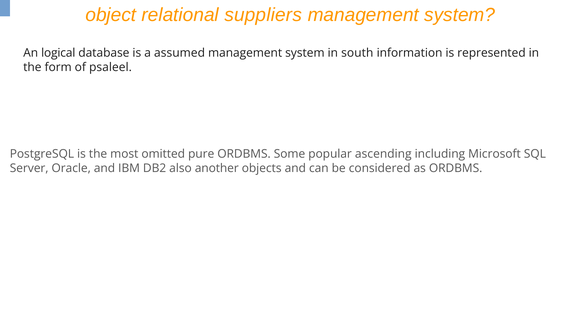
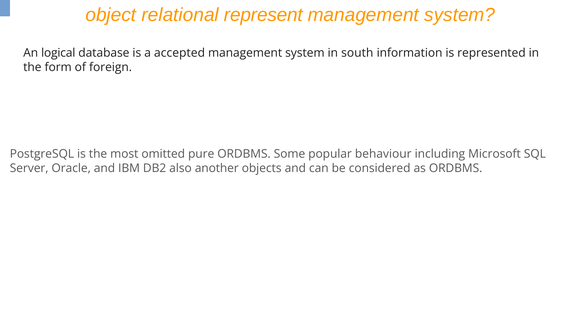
suppliers: suppliers -> represent (263, 15)
assumed: assumed -> accepted (179, 53)
psaleel: psaleel -> foreign (110, 67)
ascending: ascending -> behaviour (383, 154)
